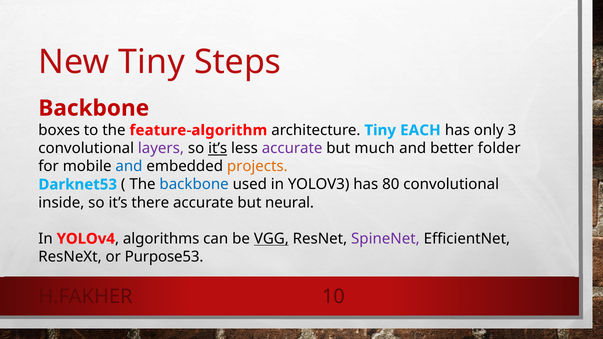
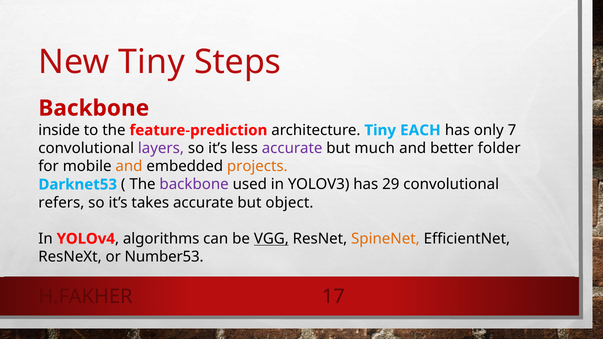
boxes: boxes -> inside (59, 130)
feature-algorithm: feature-algorithm -> feature-prediction (198, 130)
3: 3 -> 7 (512, 130)
it’s underline: present -> none (218, 148)
and colour: blue -> orange (129, 167)
backbone colour: blue -> purple (194, 185)
80: 80 -> 29 (391, 185)
inside: inside -> refers (61, 203)
there: there -> takes (150, 203)
neural: neural -> object (289, 203)
SpineNet colour: purple -> orange (385, 239)
Purpose53: Purpose53 -> Number53 (164, 257)
10: 10 -> 17 (333, 297)
